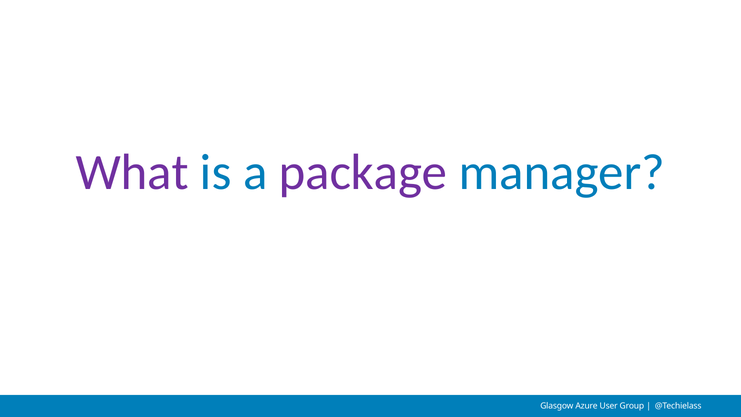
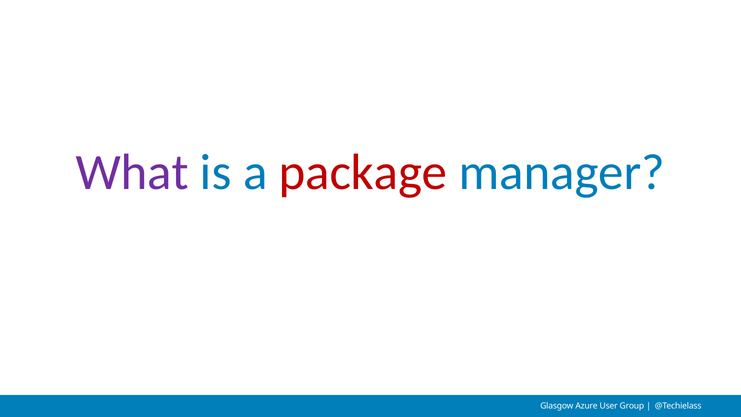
package colour: purple -> red (363, 172)
